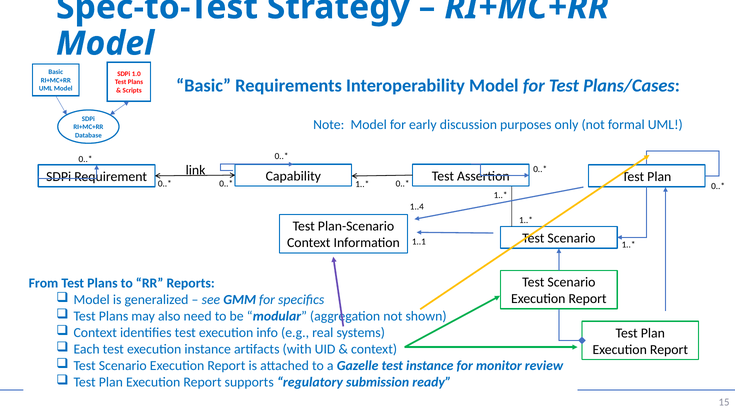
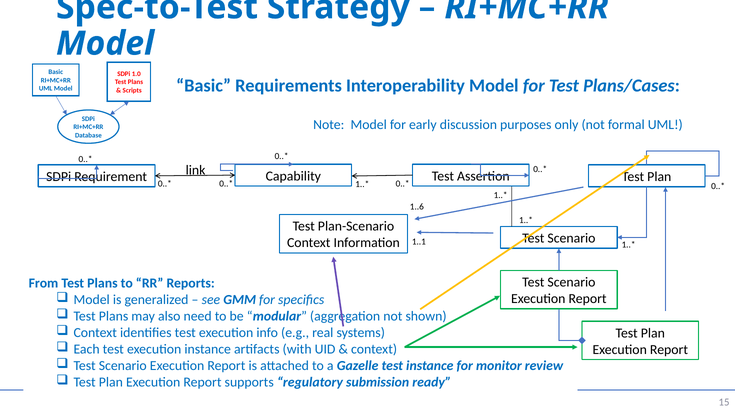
1..4: 1..4 -> 1..6 (417, 207)
